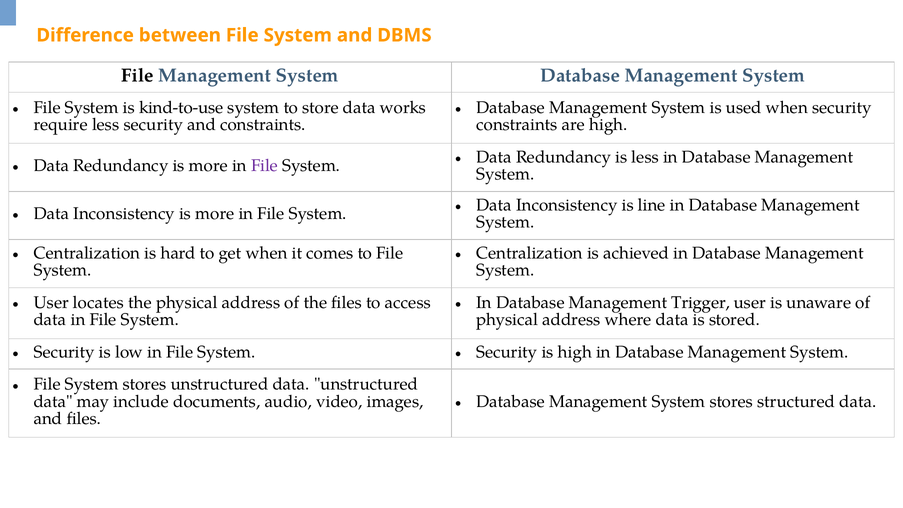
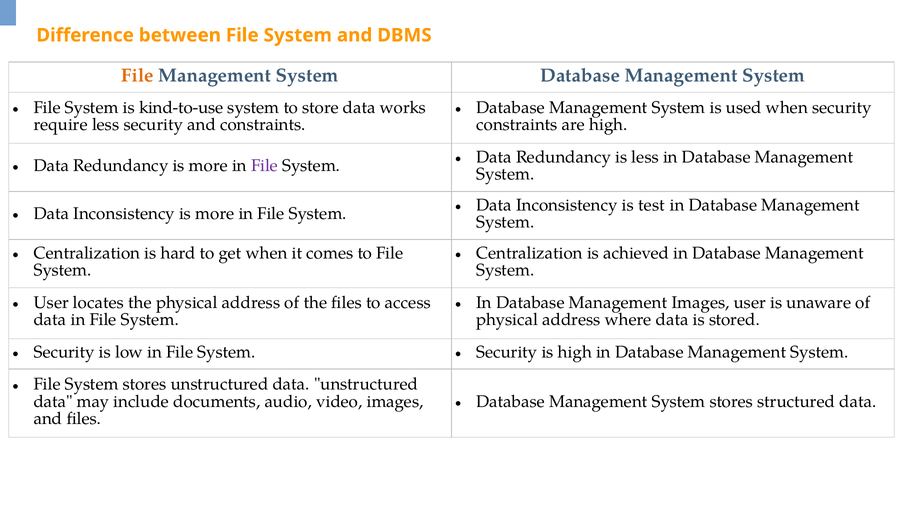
File colour: black -> orange (138, 75)
line: line -> test (652, 205)
Management Trigger: Trigger -> Images (701, 303)
